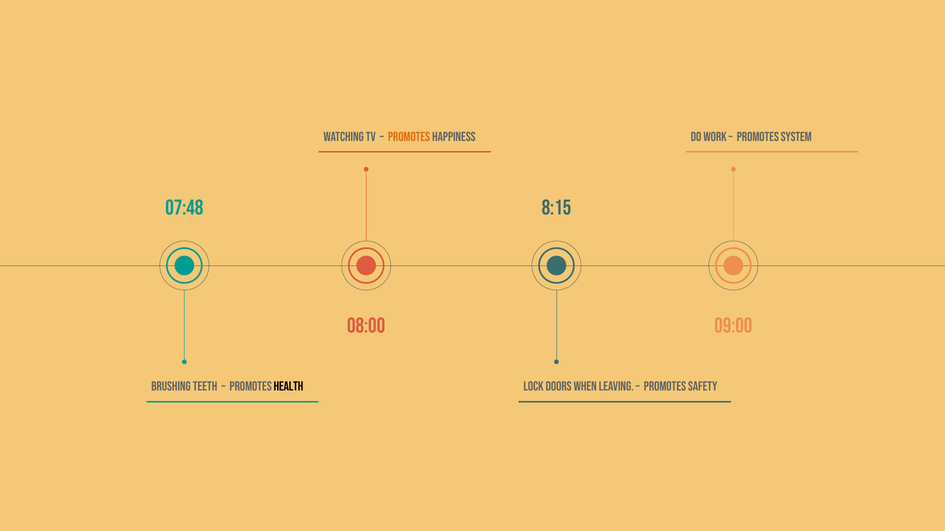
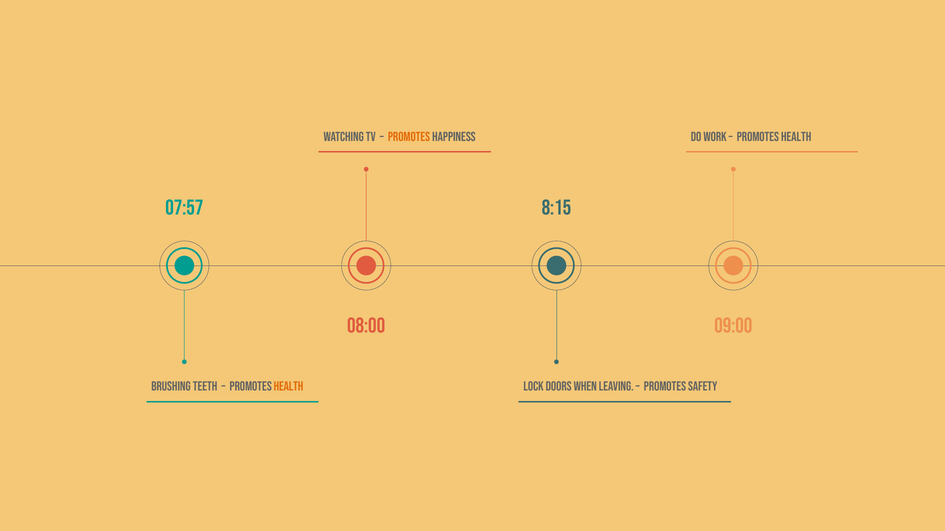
System: System -> Health (796, 137)
07:48: 07:48 -> 07:57 (184, 208)
Health colour: black -> orange (289, 387)
